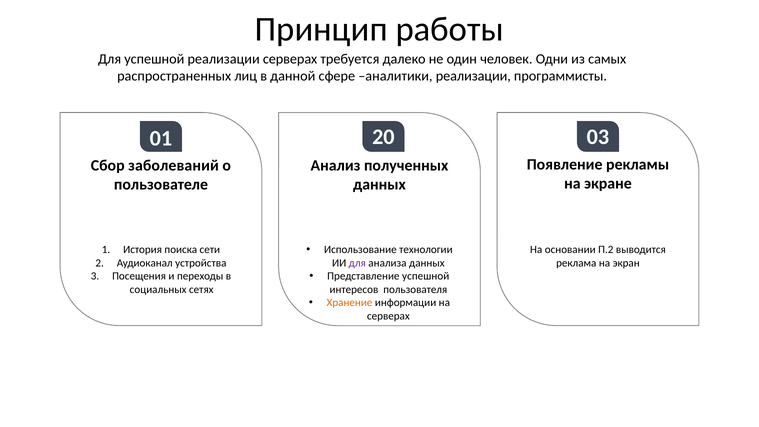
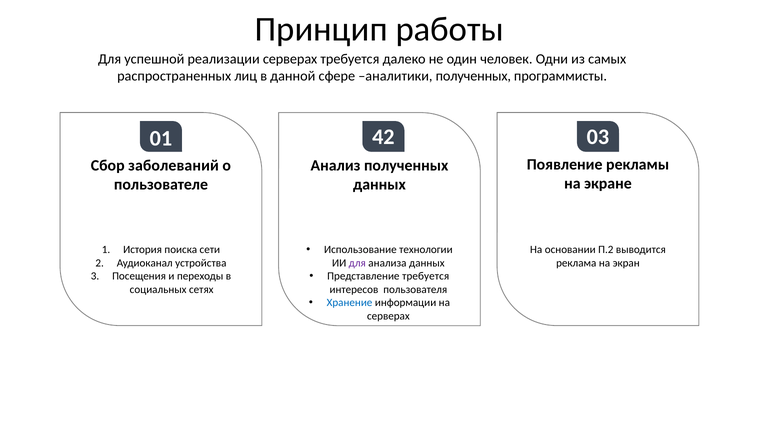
аналитики реализации: реализации -> полученных (473, 76)
20: 20 -> 42 (383, 137)
Представление успешной: успешной -> требуется (426, 276)
Хранение colour: orange -> blue (350, 303)
